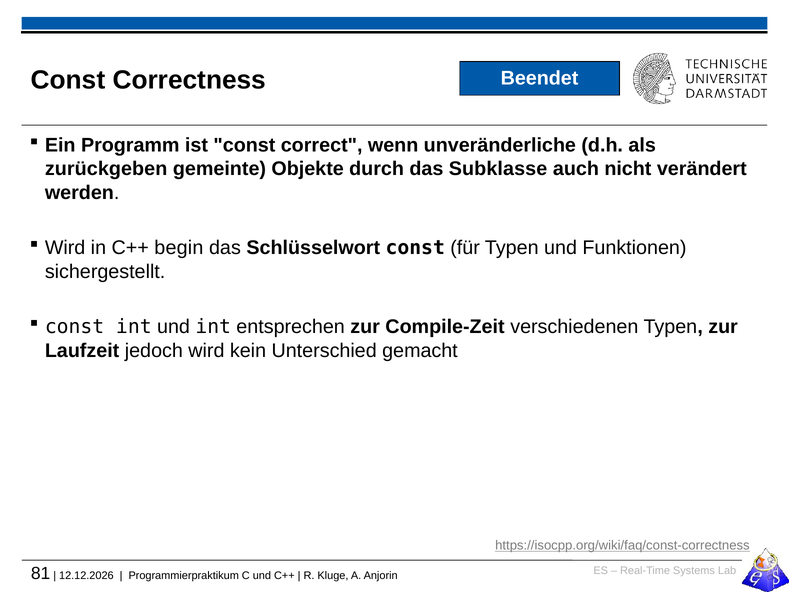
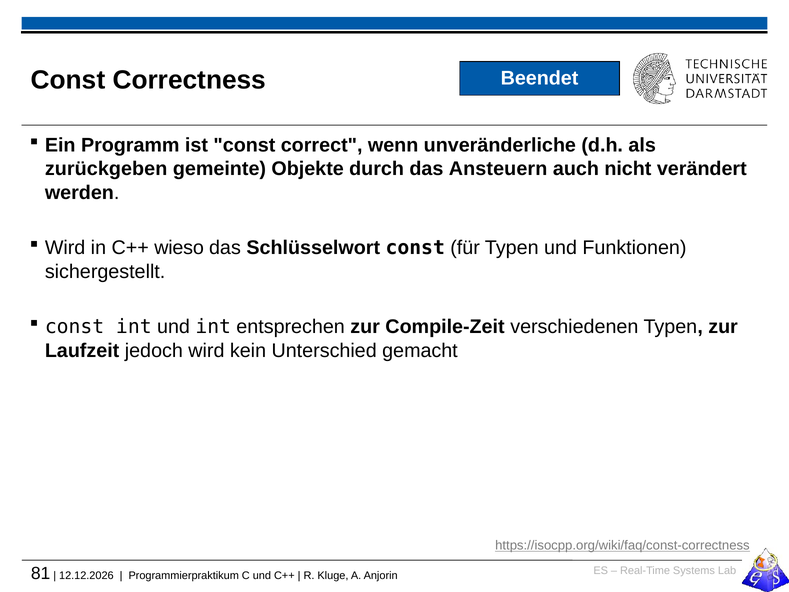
Subklasse: Subklasse -> Ansteuern (498, 169)
begin: begin -> wieso (179, 248)
